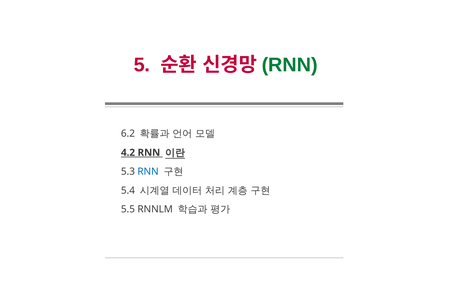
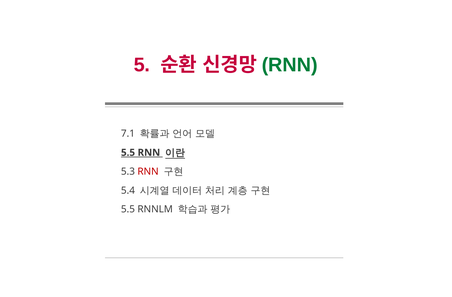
6.2: 6.2 -> 7.1 (128, 134)
4.2: 4.2 -> 5.5 (128, 153)
RNN colour: blue -> red (148, 171)
